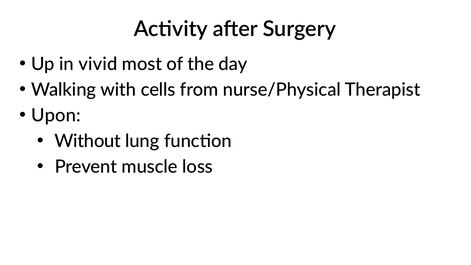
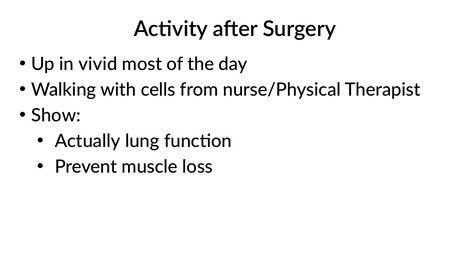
Upon: Upon -> Show (56, 115)
Without: Without -> Actually (88, 141)
